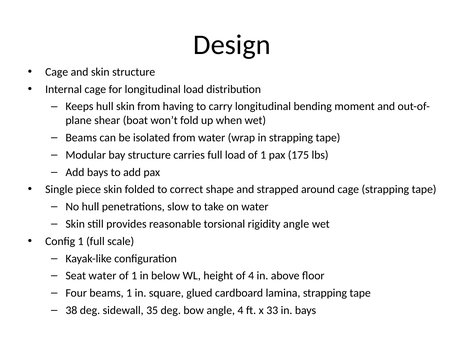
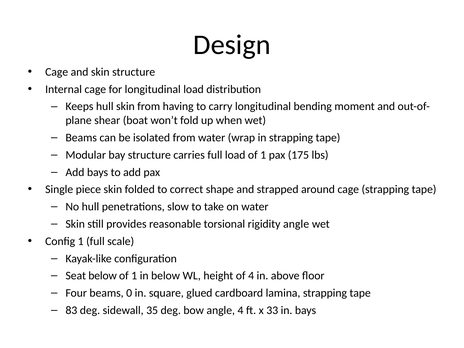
Seat water: water -> below (103, 276)
beams 1: 1 -> 0 (129, 293)
38: 38 -> 83 (71, 310)
